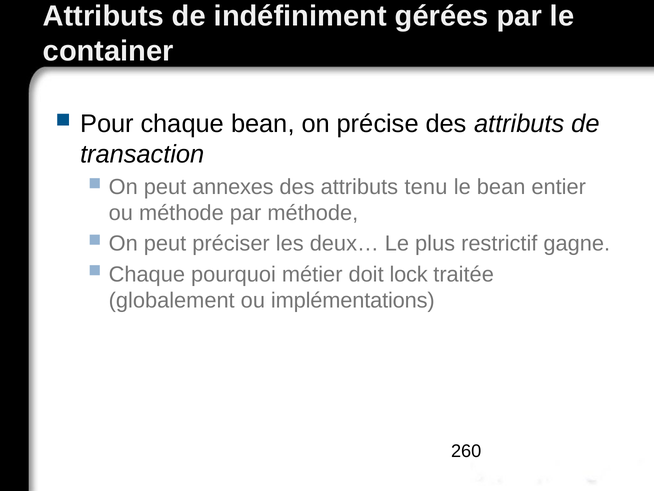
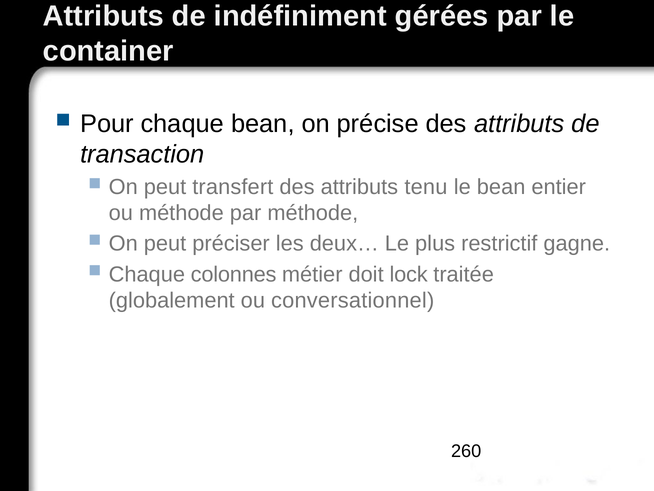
annexes: annexes -> transfert (233, 187)
pourquoi: pourquoi -> colonnes (234, 274)
implémentations: implémentations -> conversationnel (353, 300)
